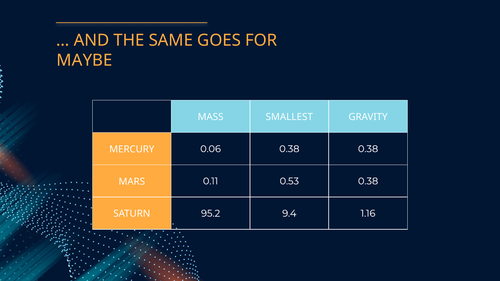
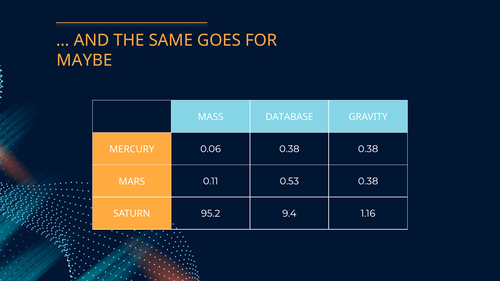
SMALLEST: SMALLEST -> DATABASE (289, 117)
